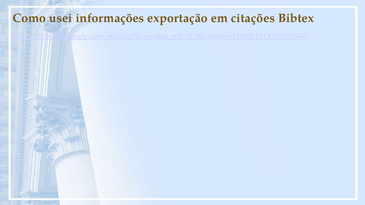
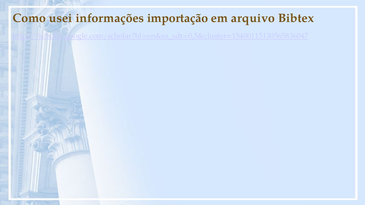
exportação: exportação -> importação (178, 18)
citações: citações -> arquivo (253, 18)
